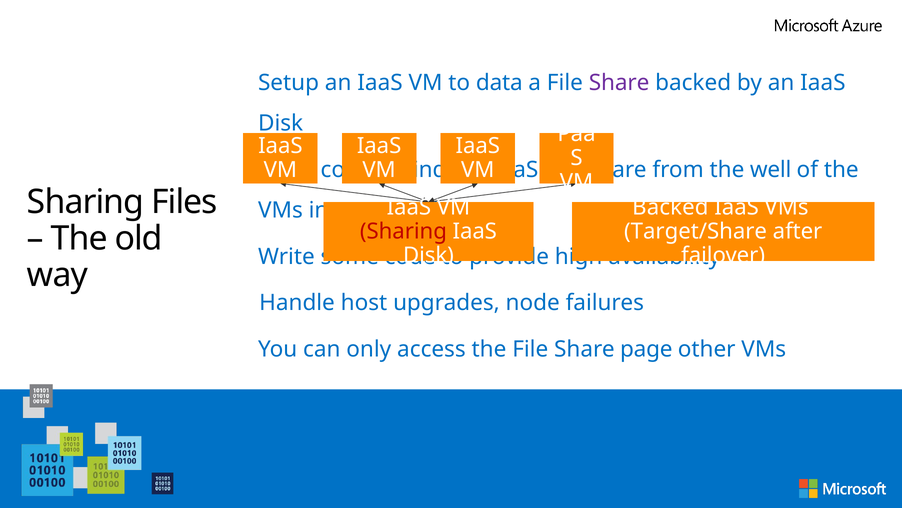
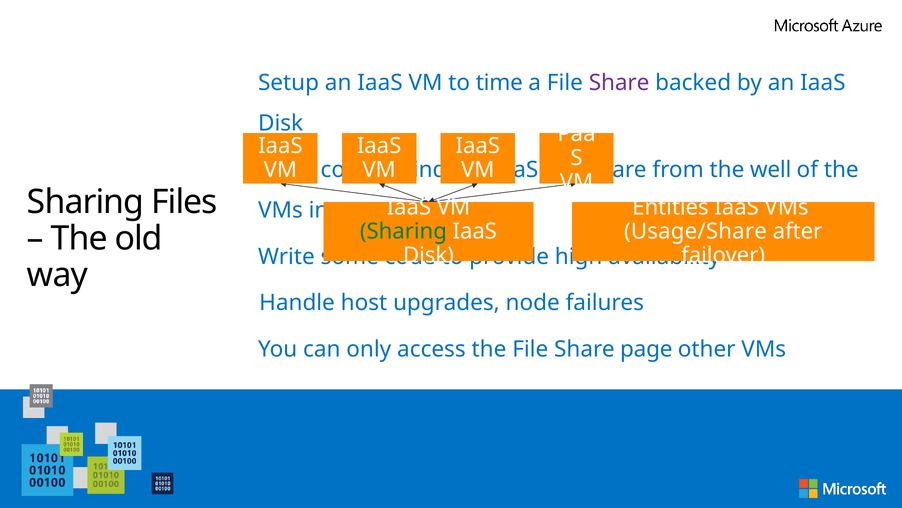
data: data -> time (499, 83)
Backed: Backed -> Entities (670, 207)
Sharing colour: red -> green (403, 231)
Target/Share: Target/Share -> Usage/Share (695, 231)
